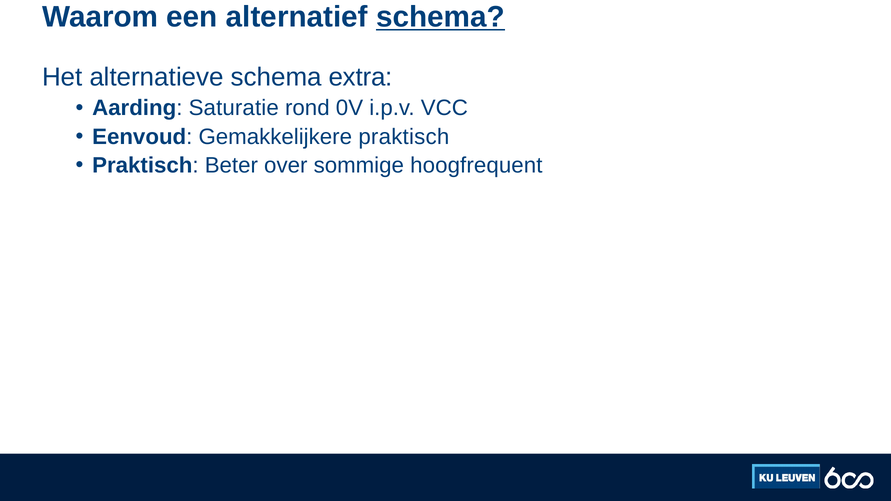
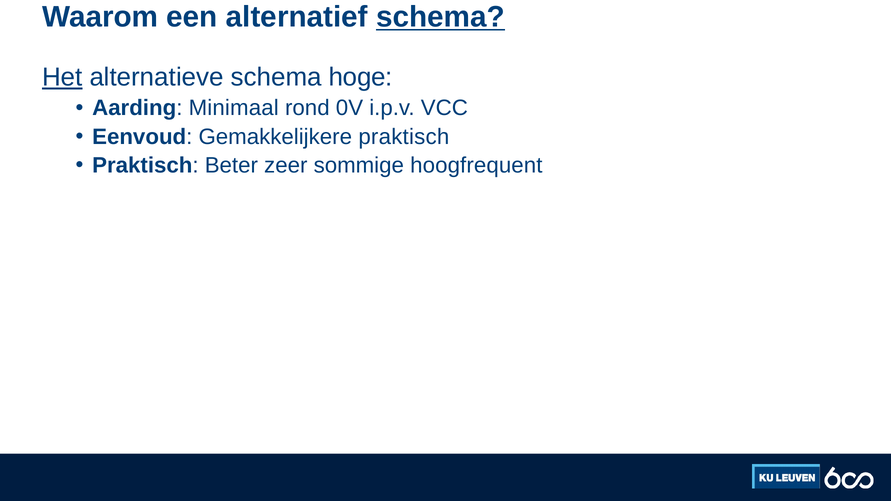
Het underline: none -> present (62, 77)
extra: extra -> hoge (361, 77)
Saturatie: Saturatie -> Minimaal (234, 108)
over: over -> zeer (286, 165)
